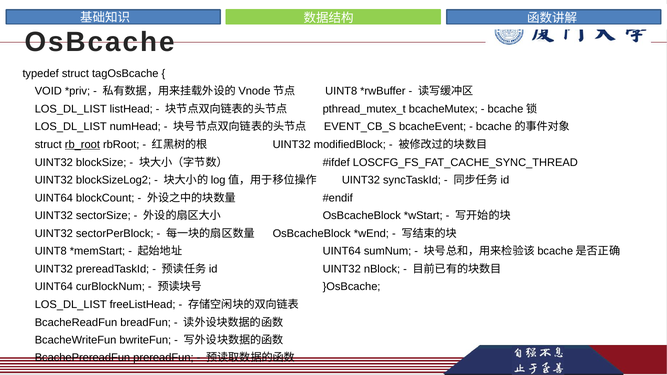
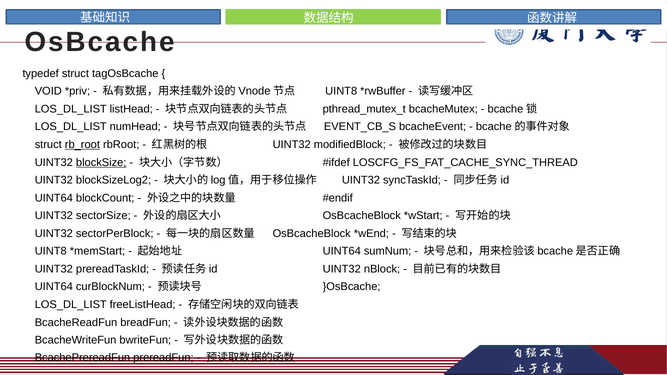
blockSize underline: none -> present (101, 162)
